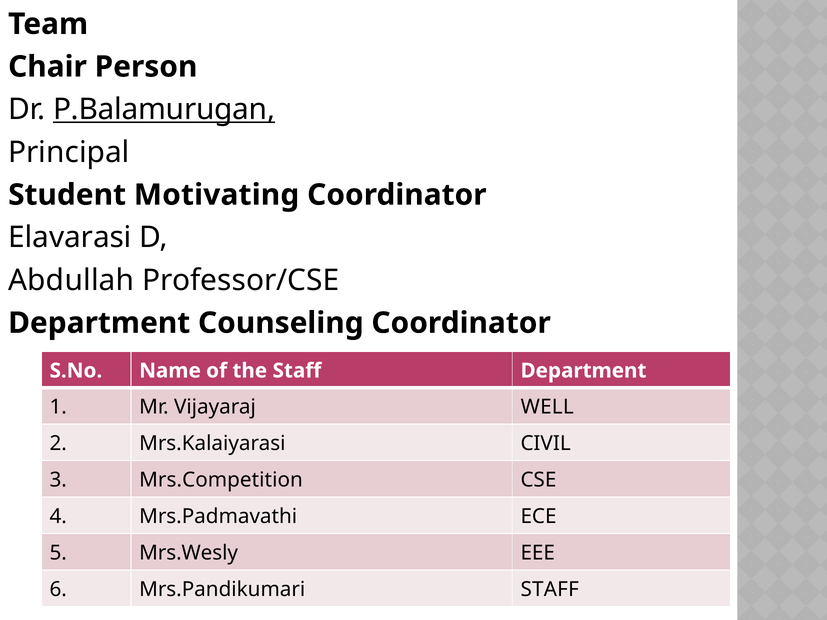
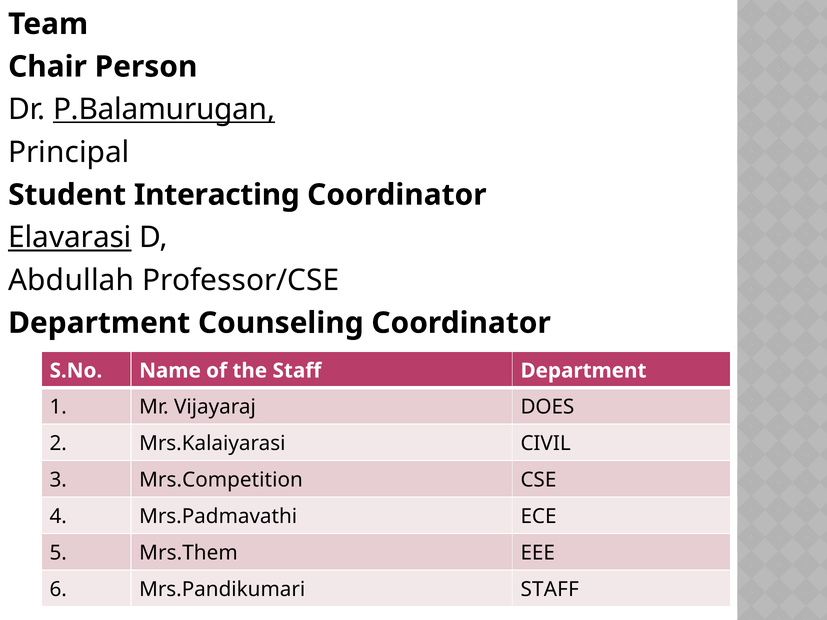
Motivating: Motivating -> Interacting (217, 195)
Elavarasi underline: none -> present (70, 238)
WELL: WELL -> DOES (547, 407)
Mrs.Wesly: Mrs.Wesly -> Mrs.Them (188, 553)
